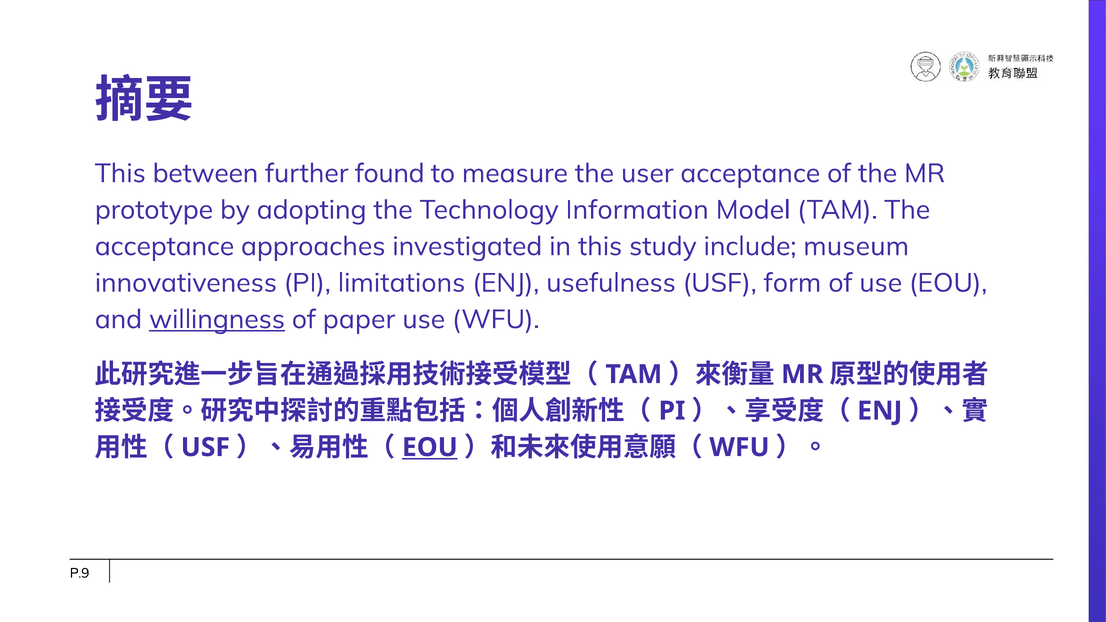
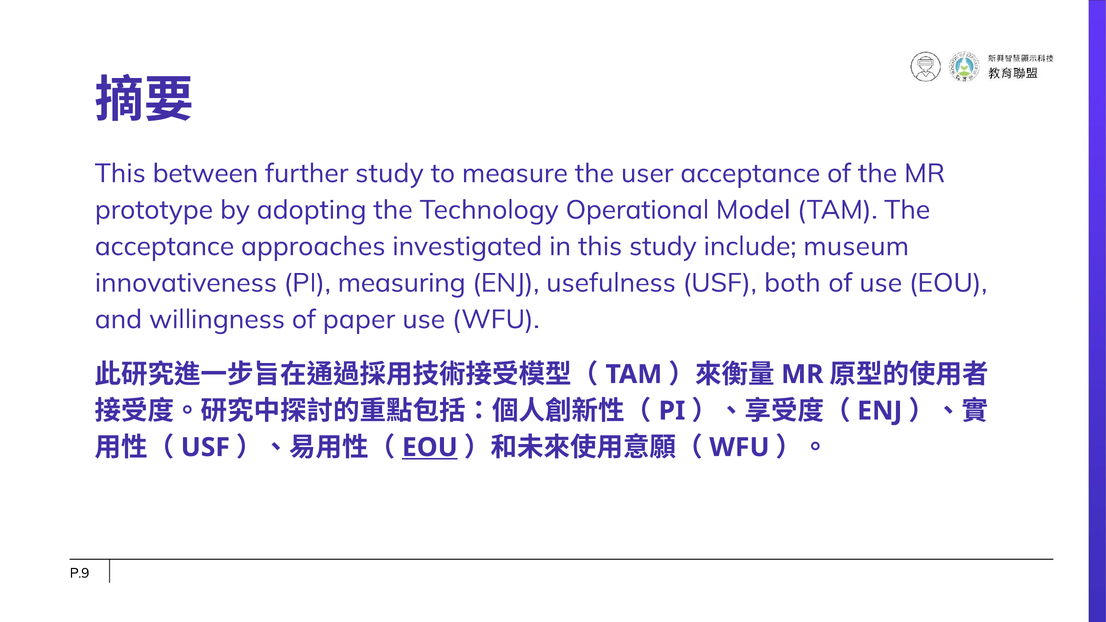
further found: found -> study (389, 173)
Information: Information -> Operational (637, 210)
limitations: limitations -> measuring (402, 283)
form: form -> both (792, 283)
willingness underline: present -> none (217, 319)
